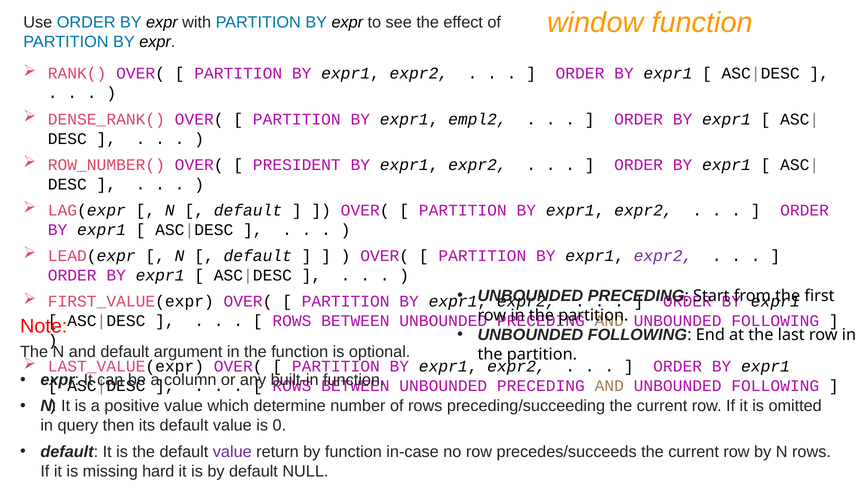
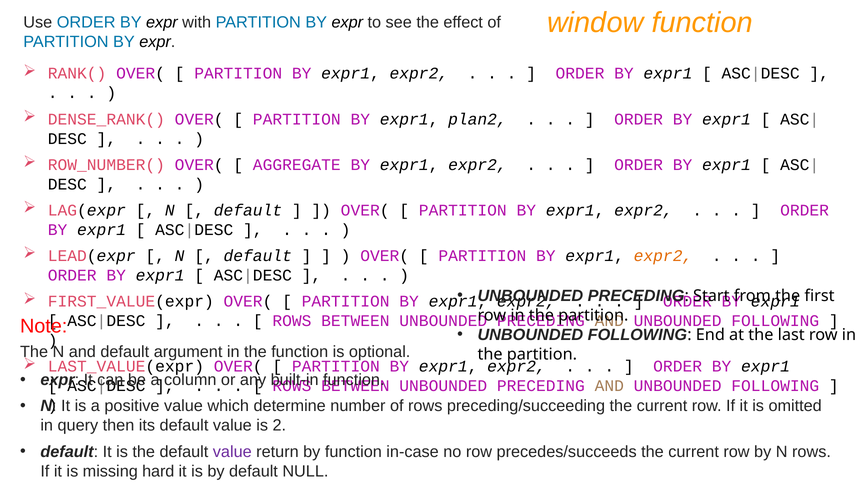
empl2: empl2 -> plan2 (477, 119)
PRESIDENT: PRESIDENT -> AGGREGATE (297, 165)
expr2 colour: purple -> orange (663, 256)
0: 0 -> 2 (279, 426)
